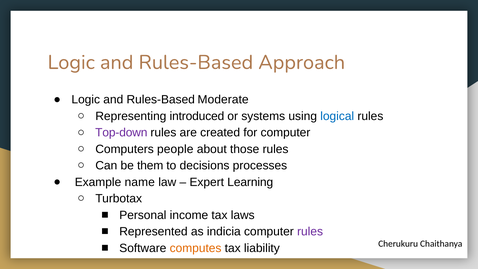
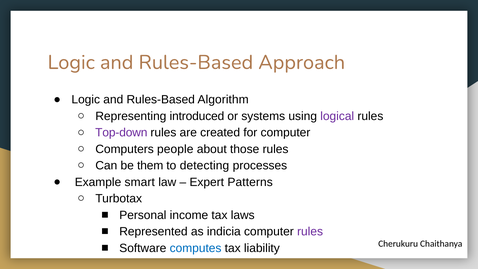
Moderate: Moderate -> Algorithm (223, 100)
logical colour: blue -> purple (337, 116)
decisions: decisions -> detecting (204, 166)
name: name -> smart (140, 182)
Learning: Learning -> Patterns (250, 182)
computes colour: orange -> blue (196, 248)
